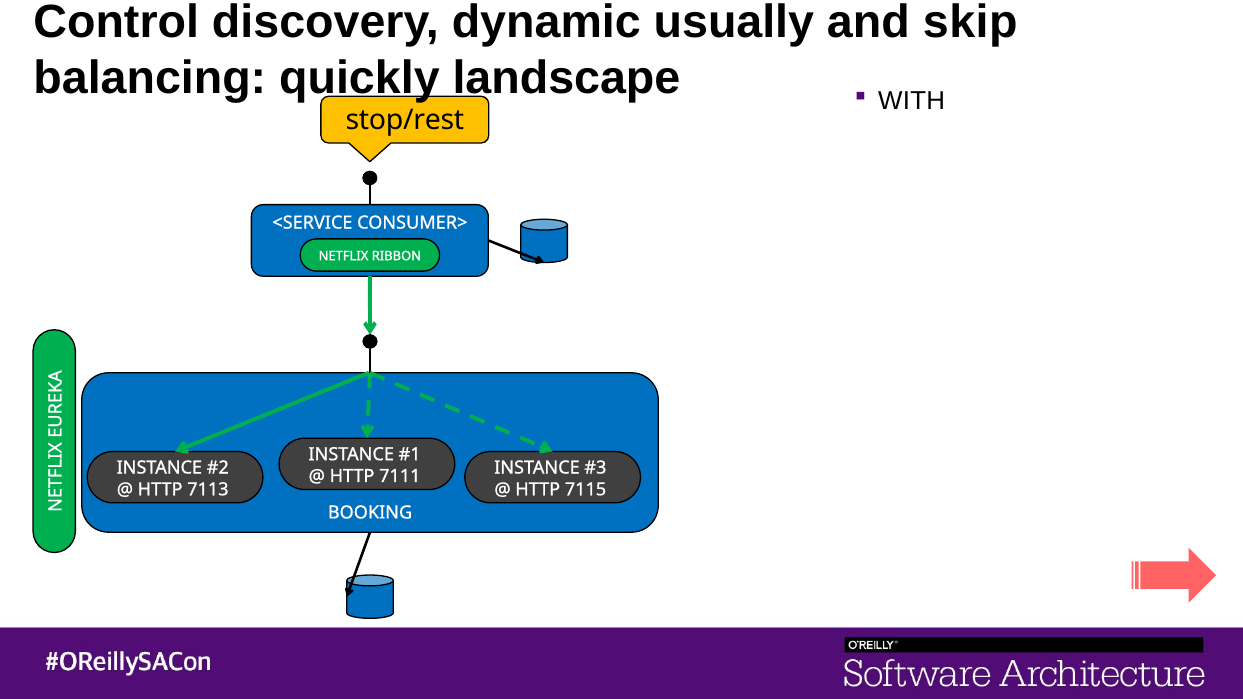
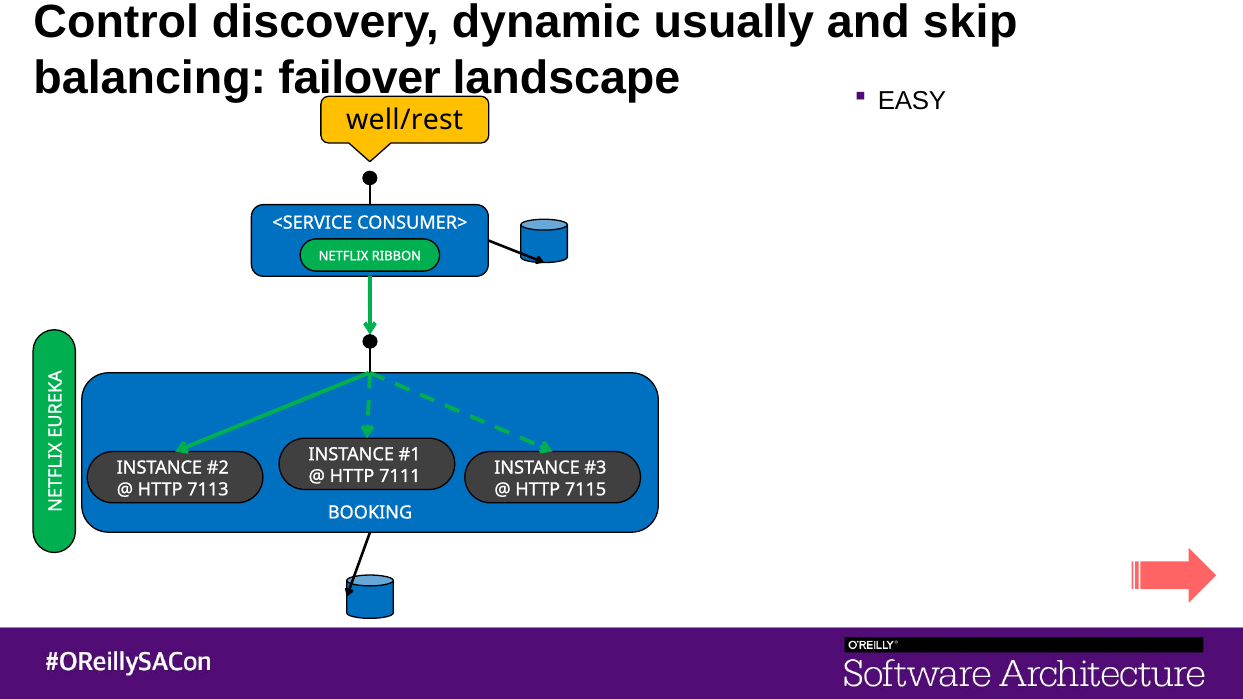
quickly: quickly -> failover (360, 78)
WITH: WITH -> EASY (912, 101)
stop/rest: stop/rest -> well/rest (405, 120)
